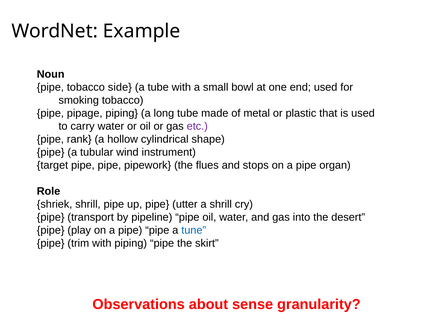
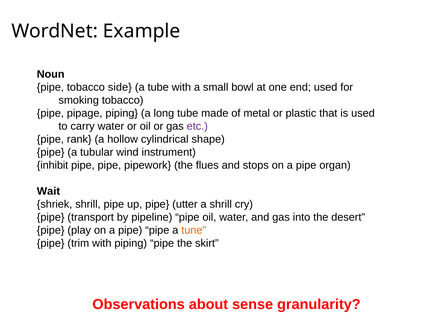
target: target -> inhibit (53, 166)
Role: Role -> Wait (48, 192)
tune colour: blue -> orange (194, 231)
